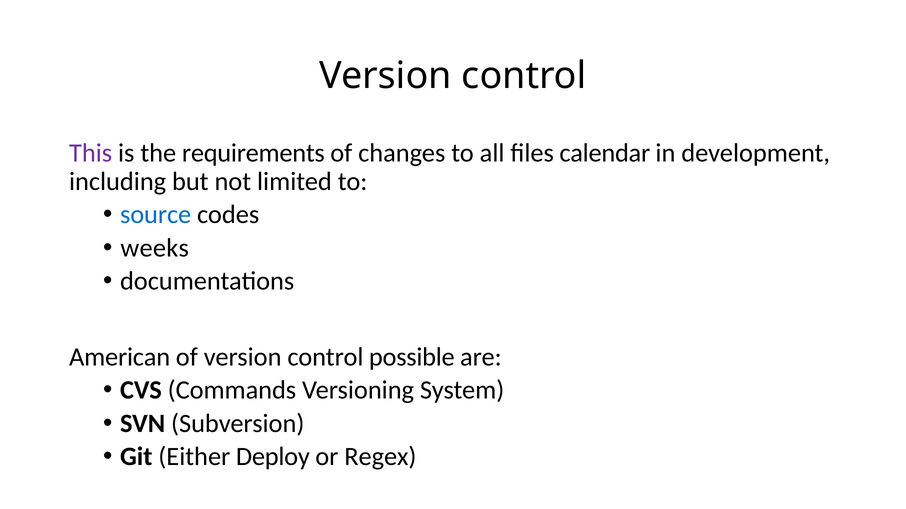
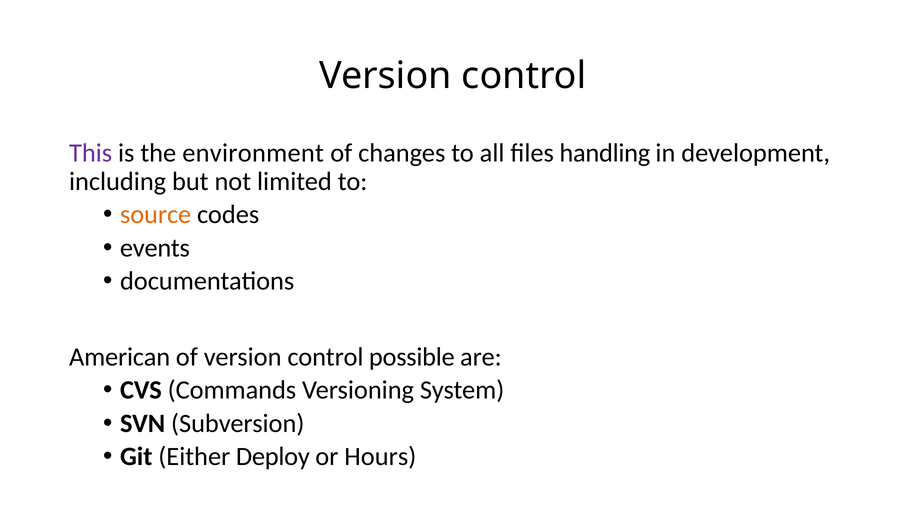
requirements: requirements -> environment (253, 153)
calendar: calendar -> handling (605, 153)
source colour: blue -> orange (156, 215)
weeks: weeks -> events (155, 248)
Regex: Regex -> Hours (380, 457)
